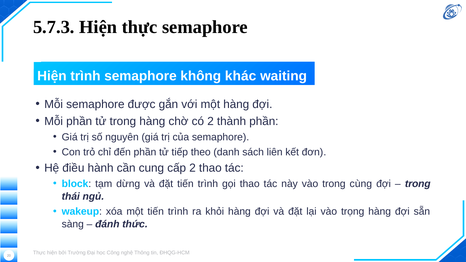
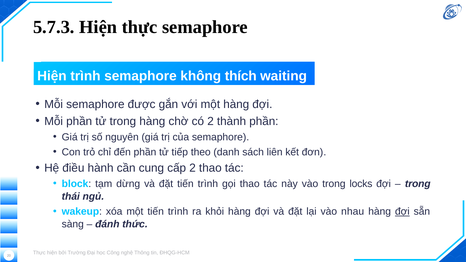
khác: khác -> thích (241, 76)
cùng: cùng -> locks (361, 184)
trọng: trọng -> nhau (353, 212)
đợi underline: none -> present (402, 212)
